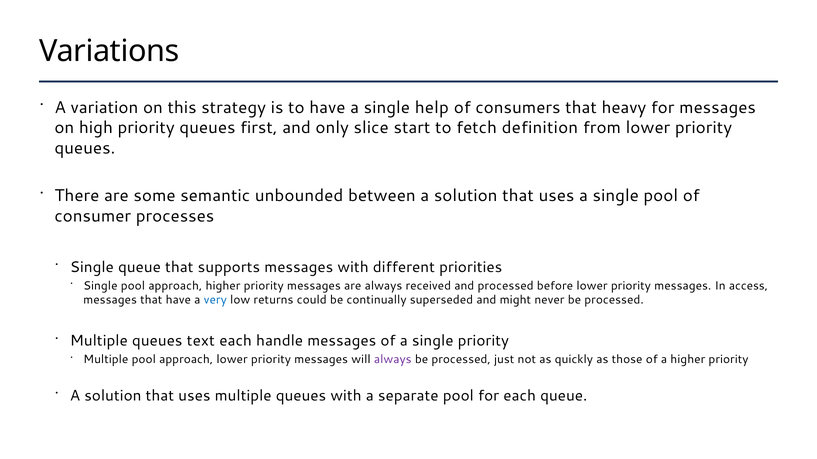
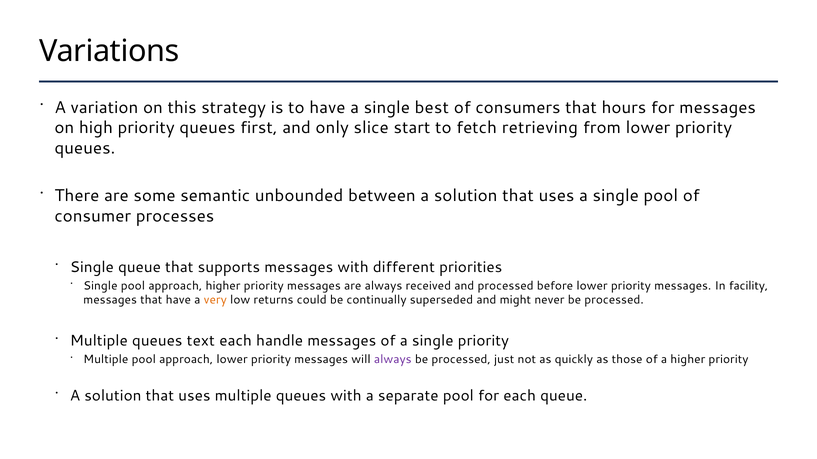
help: help -> best (432, 108)
heavy: heavy -> hours (624, 108)
definition: definition -> retrieving (540, 128)
access: access -> facility (749, 286)
very colour: blue -> orange (215, 300)
